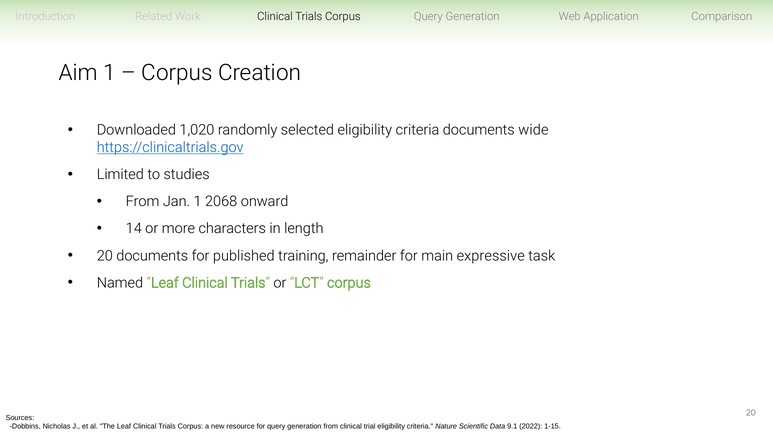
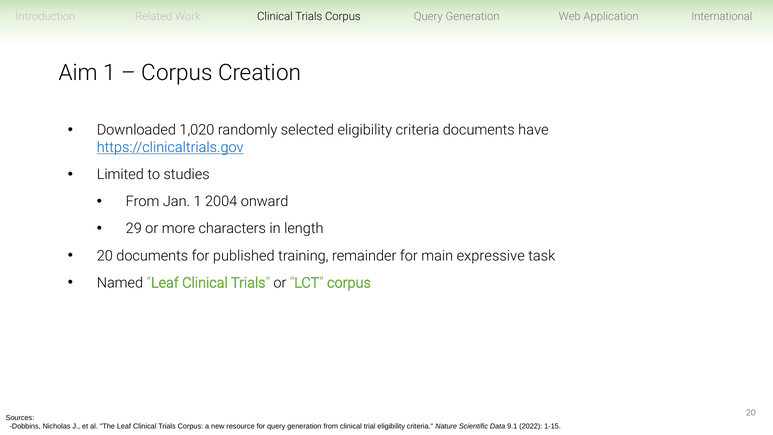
Comparison: Comparison -> International (722, 16)
wide: wide -> have (533, 130)
2068: 2068 -> 2004 (221, 202)
14: 14 -> 29 (134, 229)
